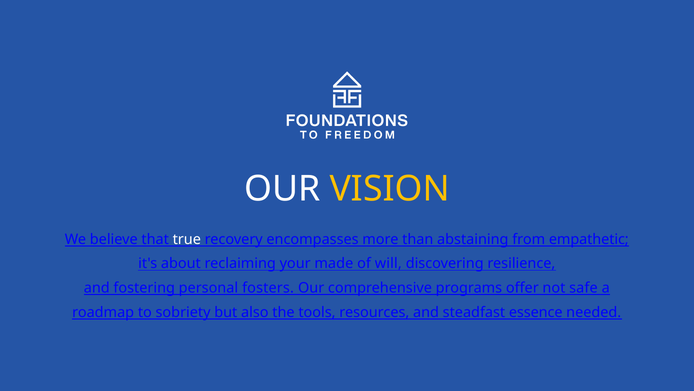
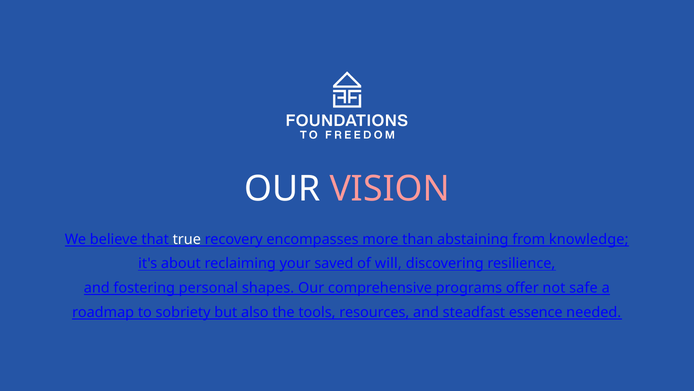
VISION colour: yellow -> pink (390, 189)
empathetic: empathetic -> knowledge (589, 239)
made: made -> saved (334, 263)
fosters: fosters -> shapes (268, 288)
